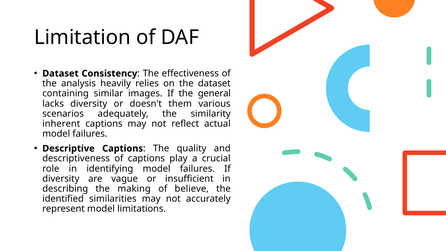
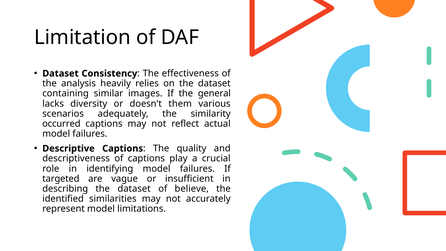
inherent: inherent -> occurred (61, 124)
diversity: diversity -> targeted (61, 179)
describing the making: making -> dataset (134, 189)
